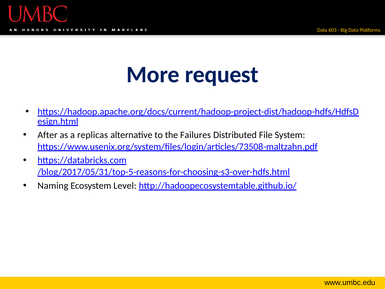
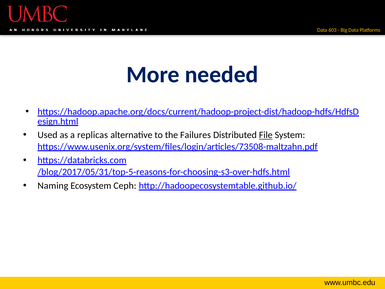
request: request -> needed (222, 74)
After: After -> Used (48, 135)
File underline: none -> present (266, 135)
Level: Level -> Ceph (125, 186)
